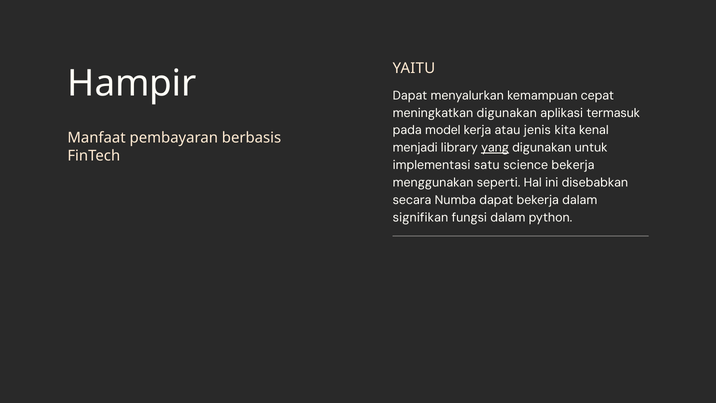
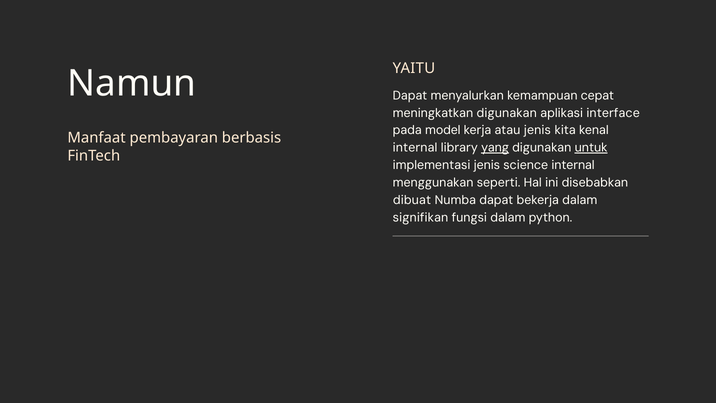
Hampir: Hampir -> Namun (132, 83)
termasuk: termasuk -> interface (613, 113)
menjadi: menjadi -> internal (415, 148)
untuk underline: none -> present (591, 148)
implementasi satu: satu -> jenis (487, 165)
science bekerja: bekerja -> internal (573, 165)
secara: secara -> dibuat (412, 200)
